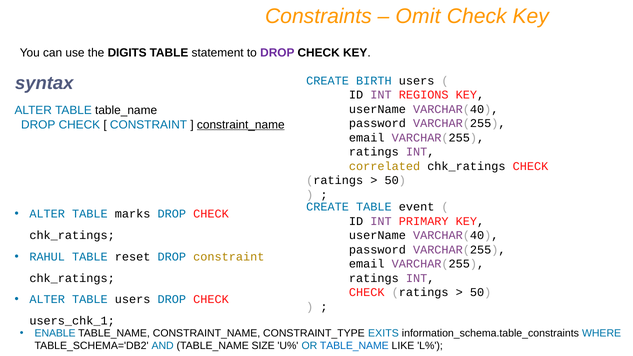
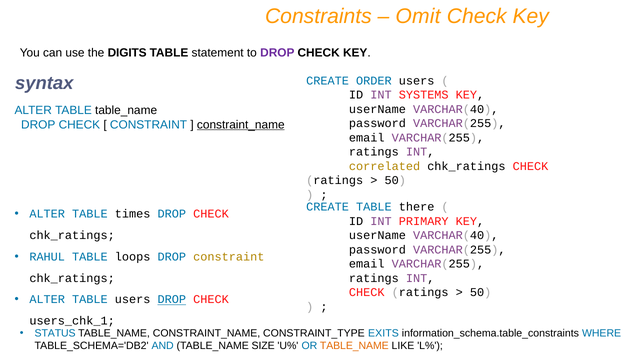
BIRTH: BIRTH -> ORDER (374, 81)
REGIONS: REGIONS -> SYSTEMS (424, 95)
event: event -> there (417, 207)
marks: marks -> times (133, 214)
reset: reset -> loops (133, 257)
DROP underline: none -> present (172, 300)
ENABLE: ENABLE -> STATUS (55, 333)
TABLE_NAME colour: blue -> orange (354, 346)
